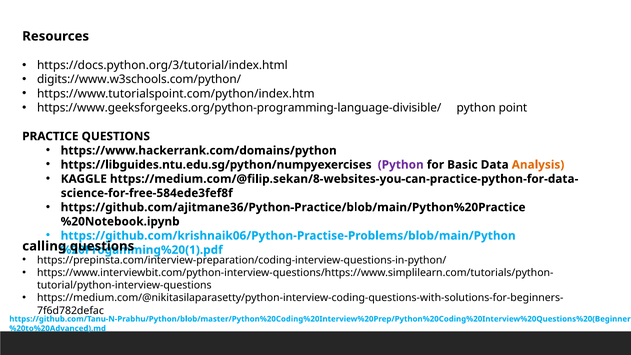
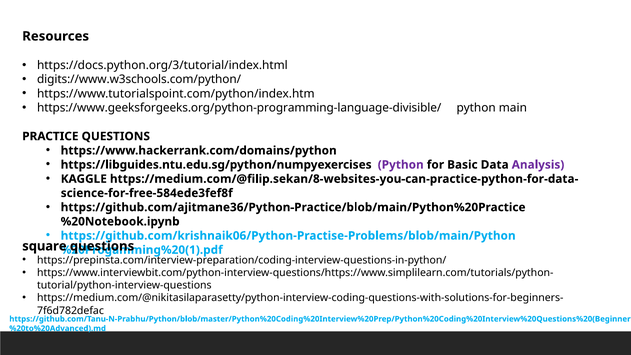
point: point -> main (513, 108)
Analysis colour: orange -> purple (538, 165)
calling: calling -> square (44, 246)
